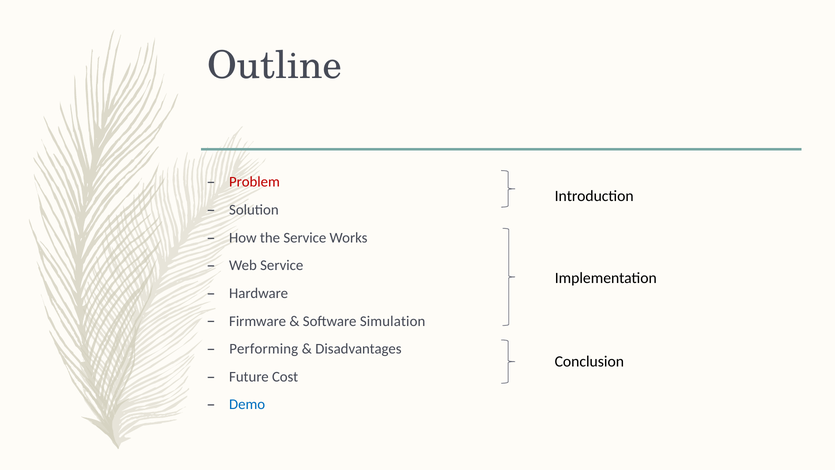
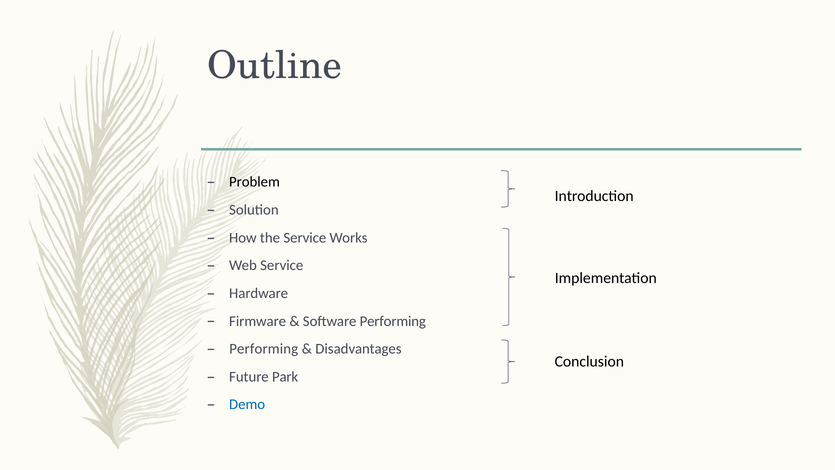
Problem colour: red -> black (254, 182)
Software Simulation: Simulation -> Performing (393, 321)
Cost: Cost -> Park (285, 376)
